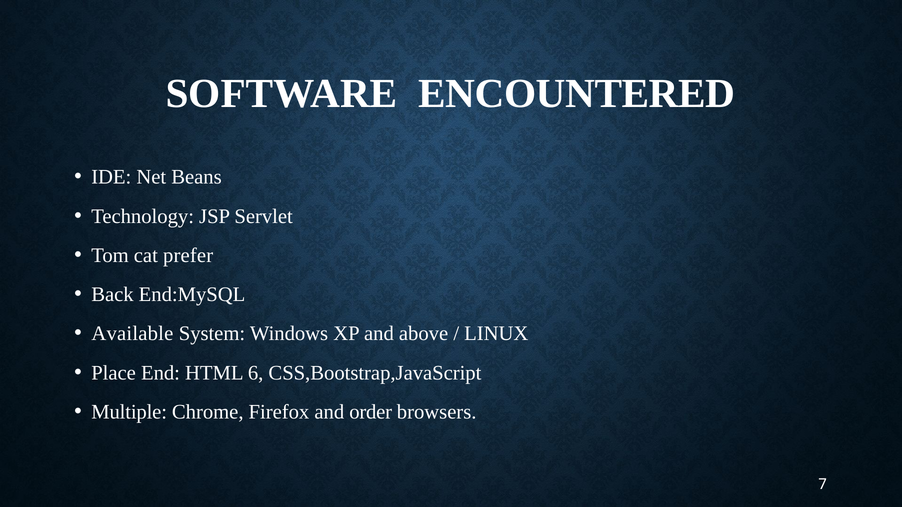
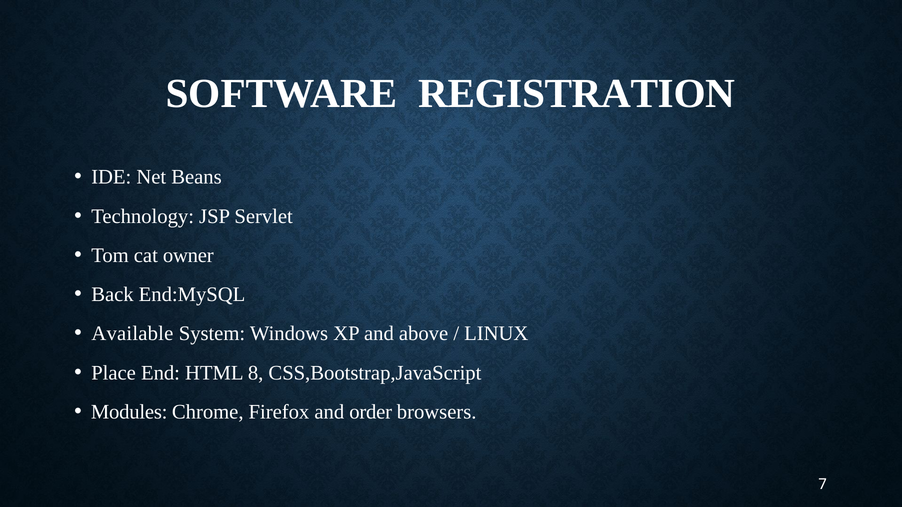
ENCOUNTERED: ENCOUNTERED -> REGISTRATION (577, 94)
prefer: prefer -> owner (188, 256)
6: 6 -> 8 (256, 373)
Multiple: Multiple -> Modules (129, 412)
